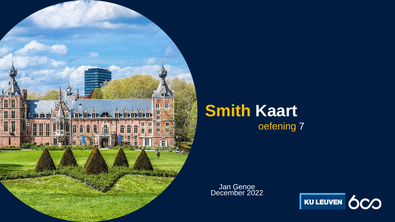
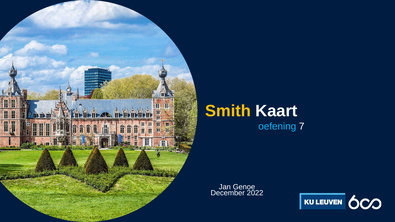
oefening colour: yellow -> light blue (277, 127)
